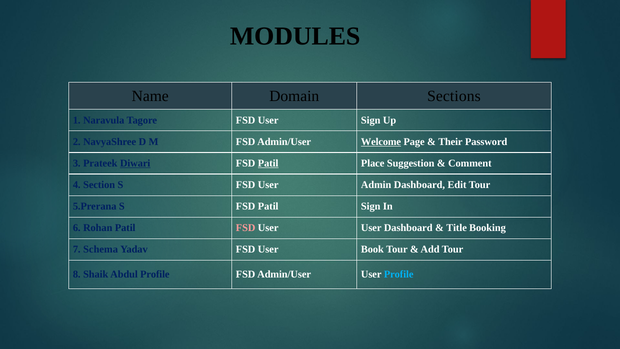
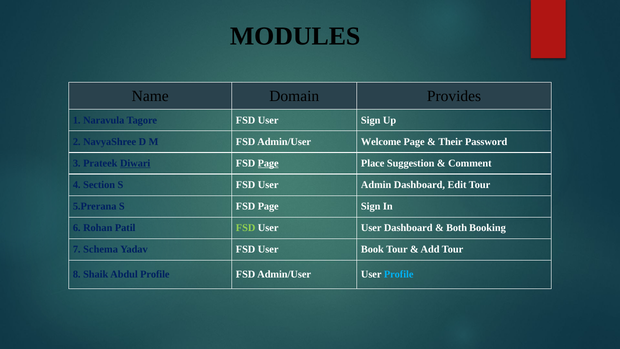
Sections: Sections -> Provides (454, 96)
Welcome underline: present -> none (381, 142)
Patil: Patil -> Page (268, 163)
S FSD Patil: Patil -> Page (268, 206)
FSD colour: pink -> light green (246, 228)
Title: Title -> Both (457, 228)
